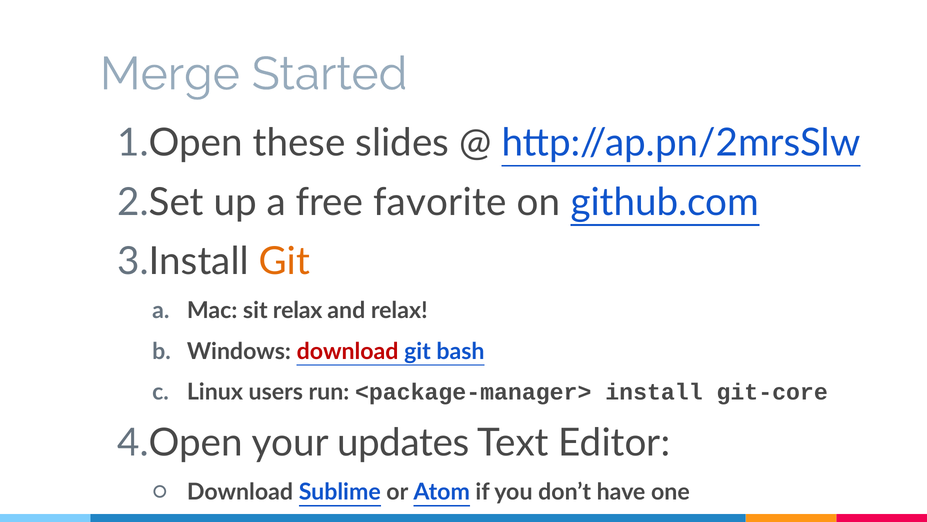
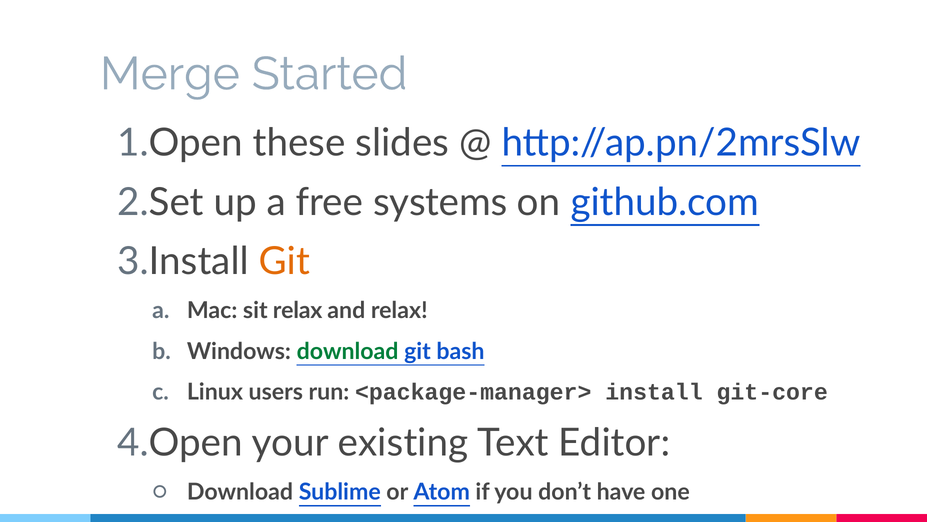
favorite: favorite -> systems (440, 202)
download colour: red -> green (348, 351)
updates: updates -> existing (403, 443)
